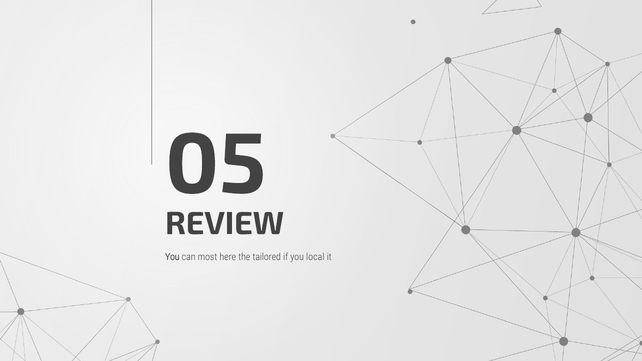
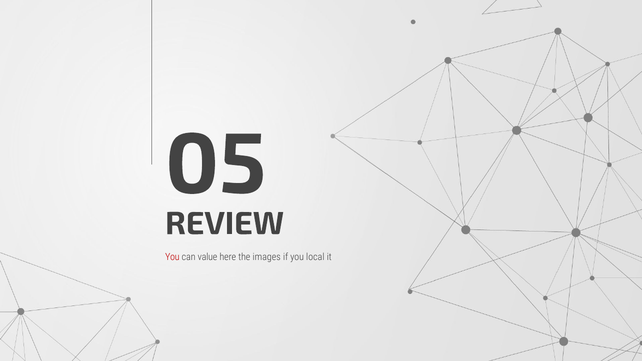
You colour: black -> red (172, 257)
most: most -> value (208, 257)
tailored: tailored -> images (267, 257)
